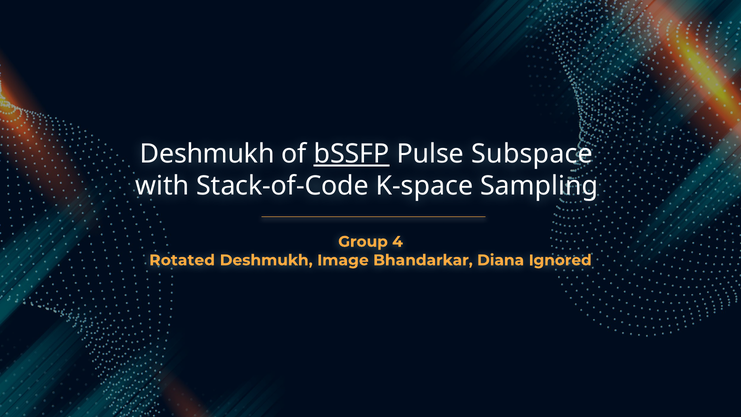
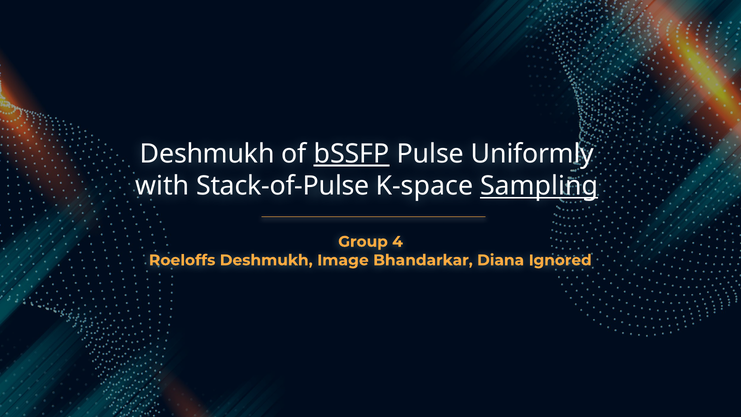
Subspace: Subspace -> Uniformly (532, 154)
Stack-of-Code: Stack-of-Code -> Stack-of-Pulse (283, 186)
Sampling underline: none -> present (539, 186)
Rotated: Rotated -> Roeloffs (182, 260)
